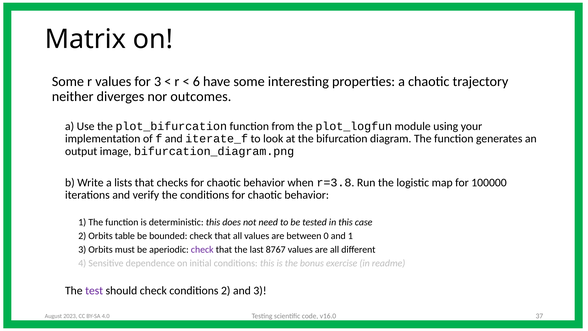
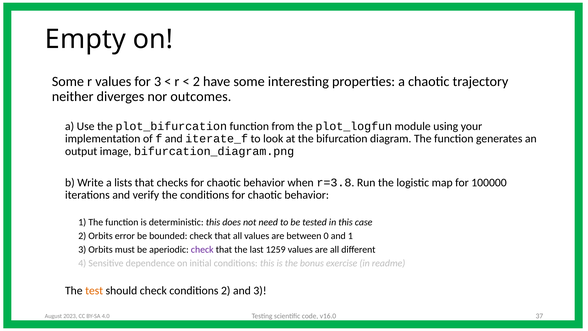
Matrix: Matrix -> Empty (85, 39)
6: 6 -> 2 (196, 81)
table: table -> error (125, 236)
8767: 8767 -> 1259 (276, 249)
test colour: purple -> orange (94, 290)
